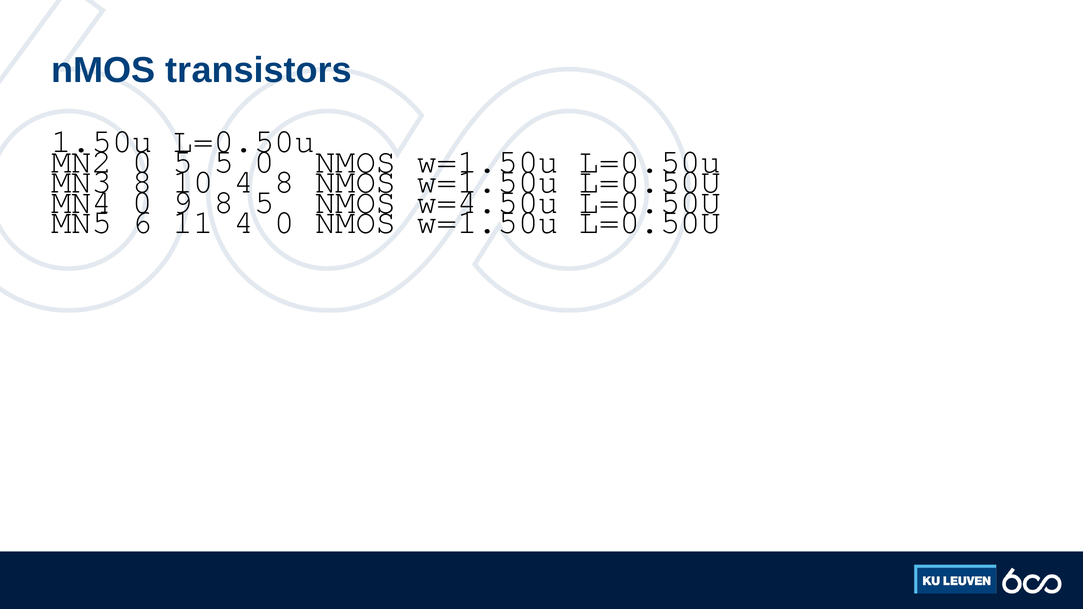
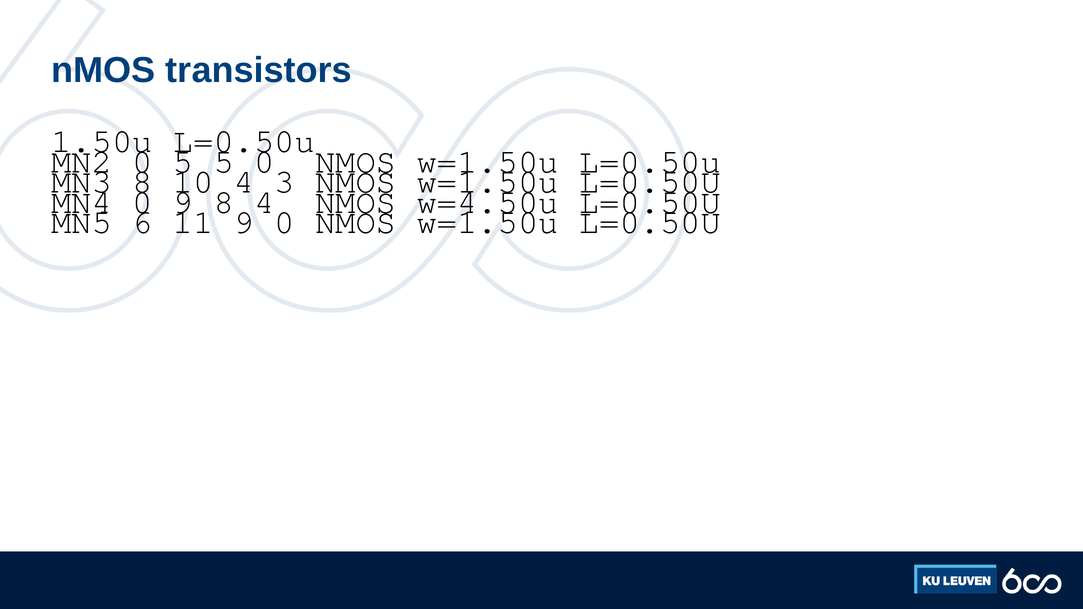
4 8: 8 -> 3 (285, 182)
8 5: 5 -> 4 (264, 202)
4: 4 -> 9 (244, 222)
